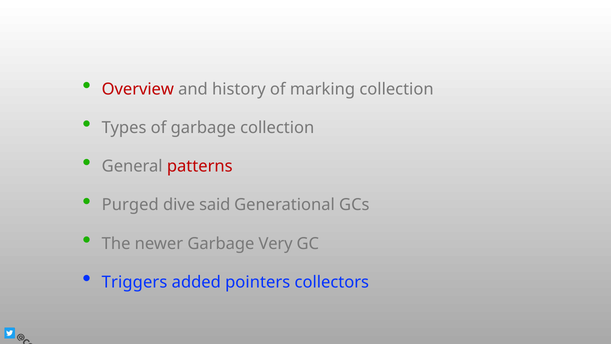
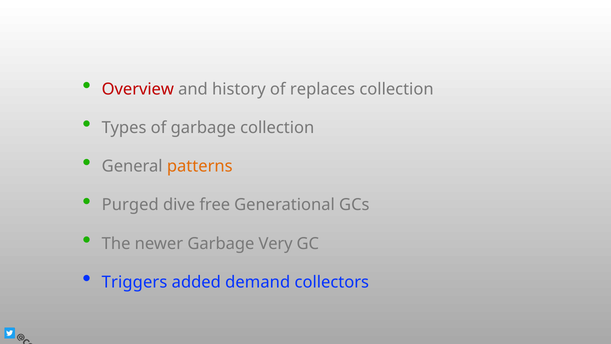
marking: marking -> replaces (323, 89)
patterns colour: red -> orange (200, 166)
said: said -> free (215, 205)
pointers: pointers -> demand (258, 282)
